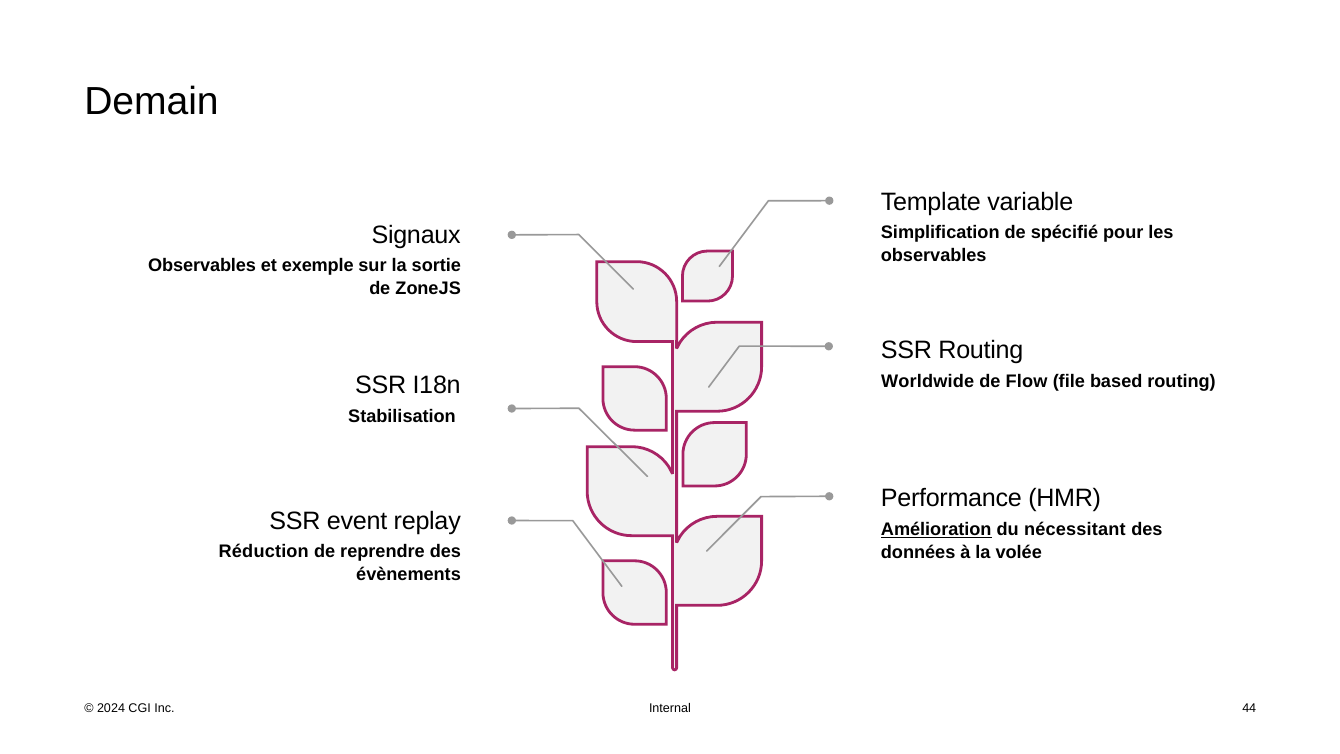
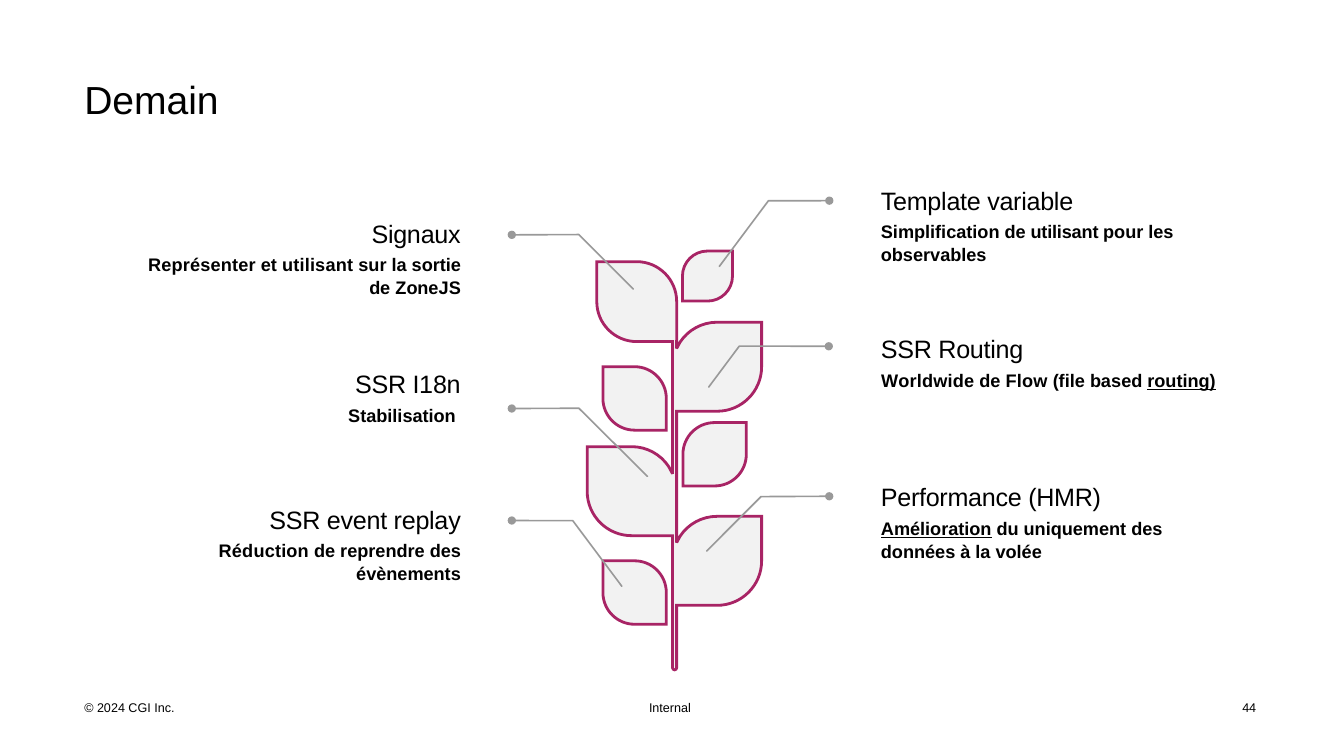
de spécifié: spécifié -> utilisant (1065, 232)
Observables: Observables -> Représenter (202, 266)
et exemple: exemple -> utilisant (318, 266)
routing underline: none -> present (1182, 381)
nécessitant: nécessitant -> uniquement (1075, 529)
